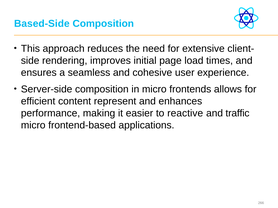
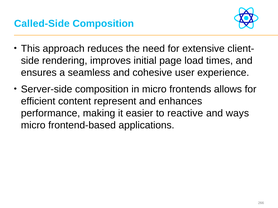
Based-Side: Based-Side -> Called-Side (42, 24)
traffic: traffic -> ways (237, 114)
